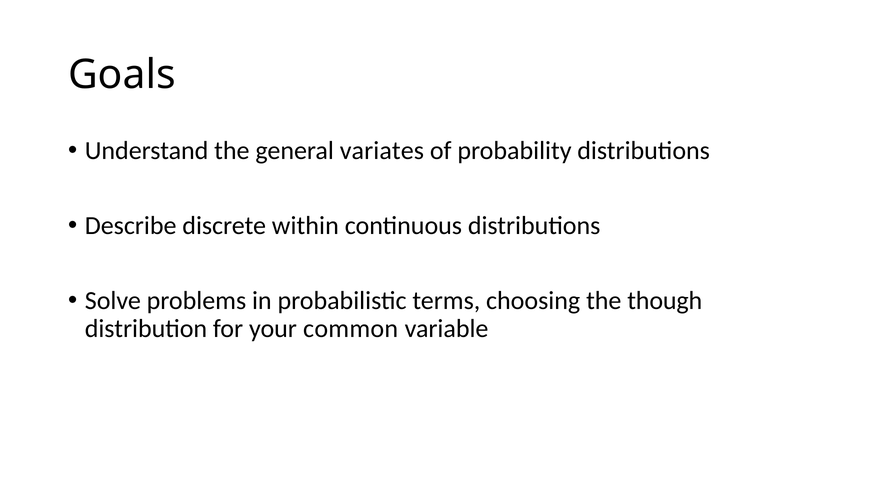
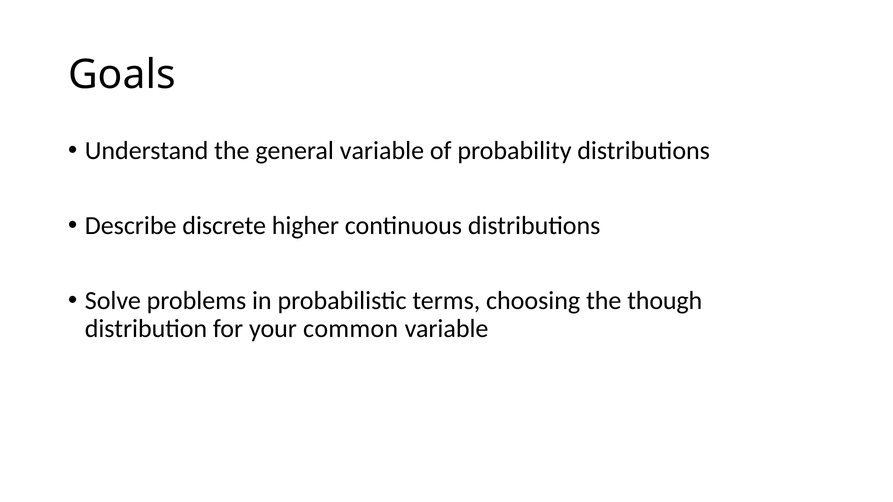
general variates: variates -> variable (382, 151)
within: within -> higher (305, 226)
